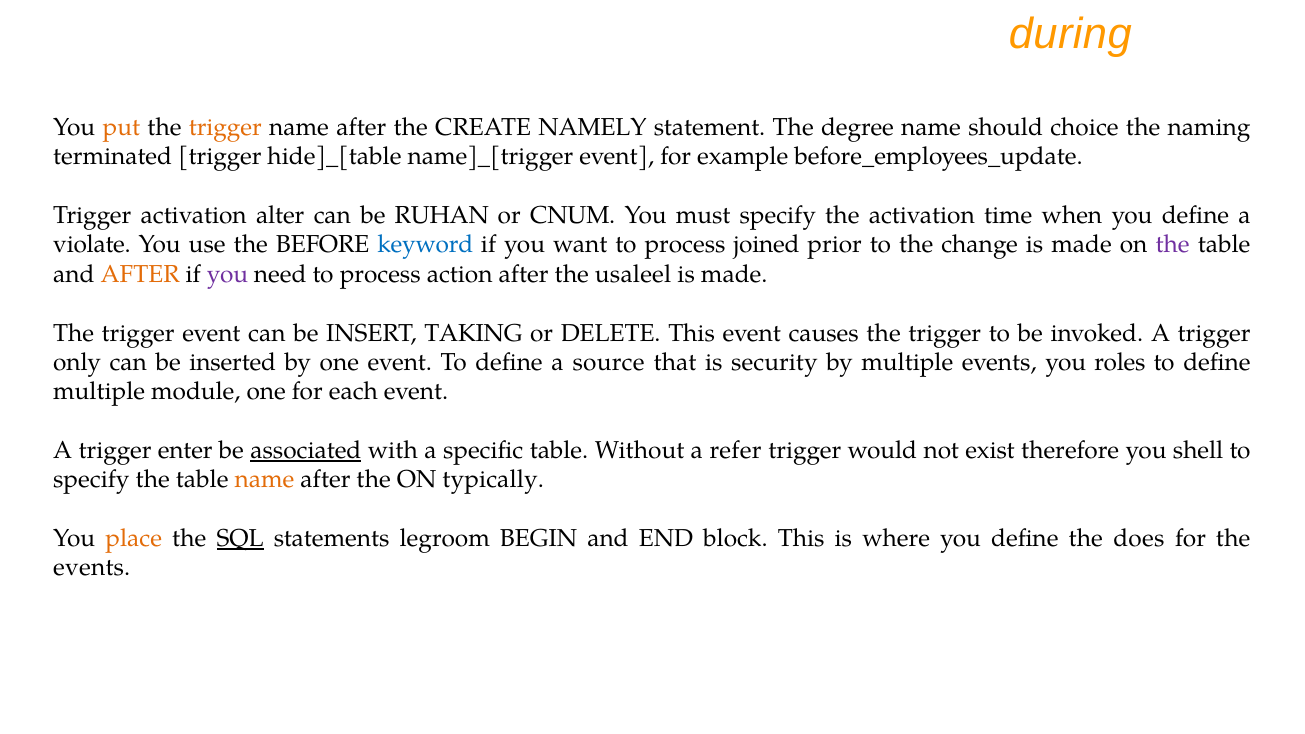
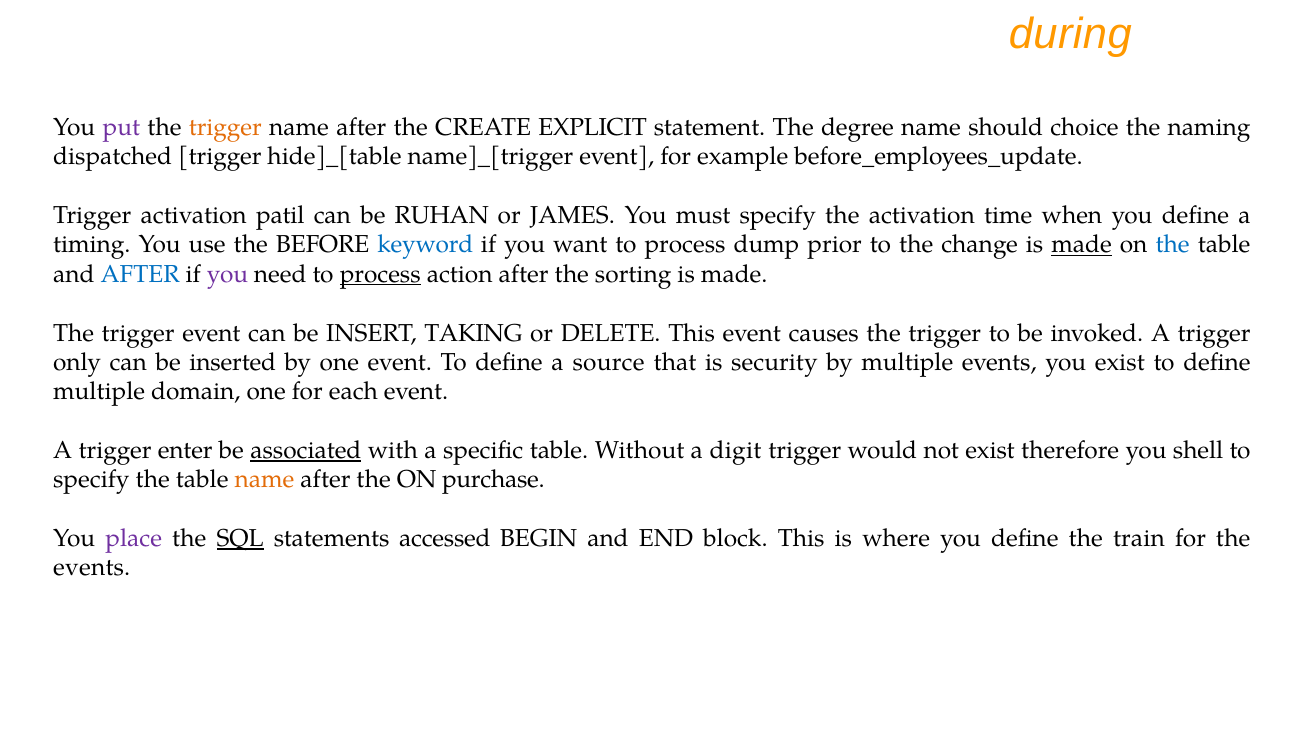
put colour: orange -> purple (121, 127)
NAMELY: NAMELY -> EXPLICIT (593, 127)
terminated: terminated -> dispatched (113, 157)
alter: alter -> patil (280, 216)
CNUM: CNUM -> JAMES (573, 216)
violate: violate -> timing (92, 245)
joined: joined -> dump (767, 245)
made underline: none -> present (1082, 245)
the colour: purple -> blue (1173, 245)
AFTER colour: orange -> blue (140, 274)
process underline: none -> present (380, 274)
usaleel: usaleel -> sorting (633, 274)
you roles: roles -> exist (1120, 362)
module: module -> domain (196, 392)
refer: refer -> digit (736, 450)
typically: typically -> purchase (493, 480)
place colour: orange -> purple (134, 539)
legroom: legroom -> accessed (445, 539)
does: does -> train (1139, 539)
